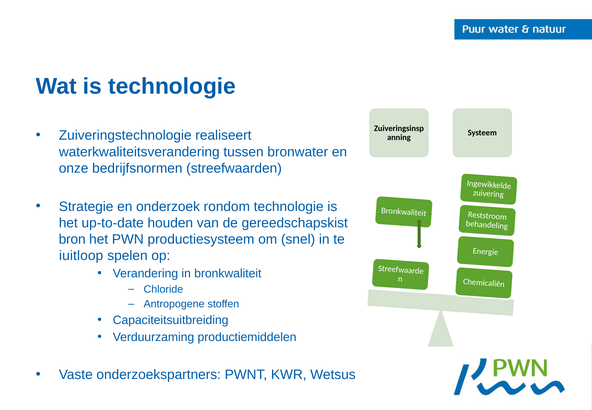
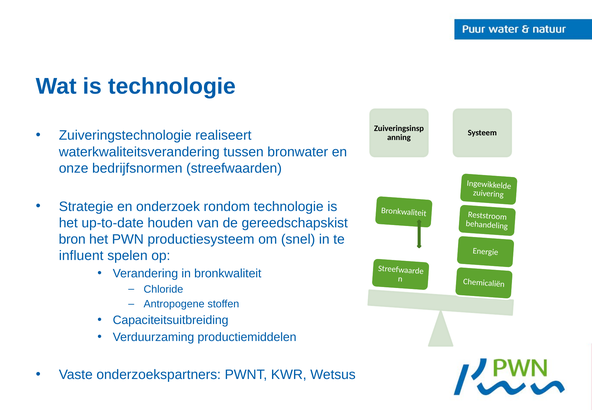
iuitloop: iuitloop -> influent (81, 256)
